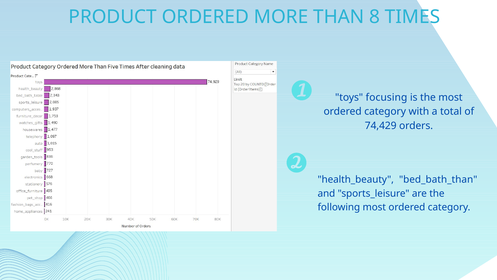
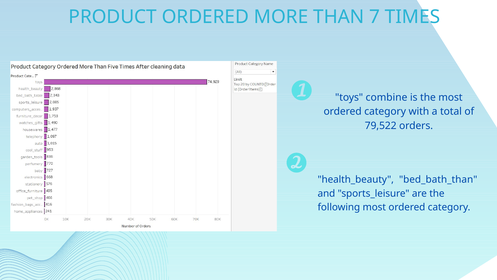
8: 8 -> 7 (375, 17)
focusing: focusing -> combine (387, 97)
74,429: 74,429 -> 79,522 (381, 126)
